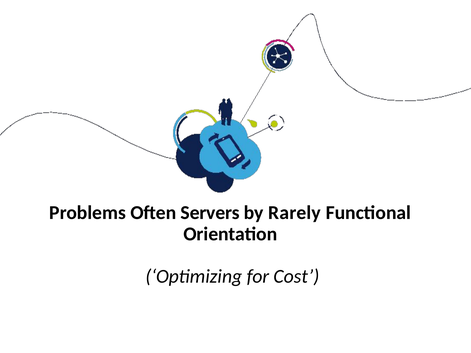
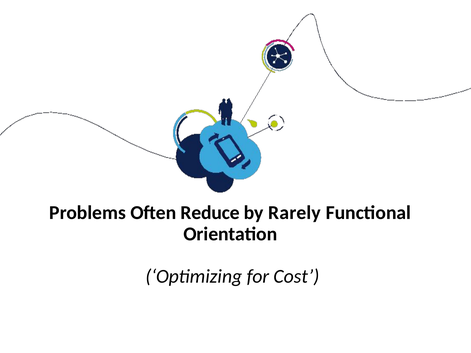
Servers: Servers -> Reduce (210, 213)
